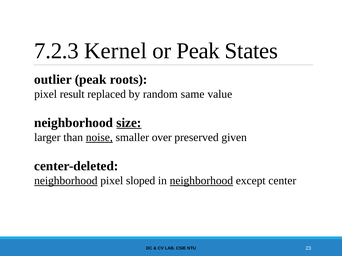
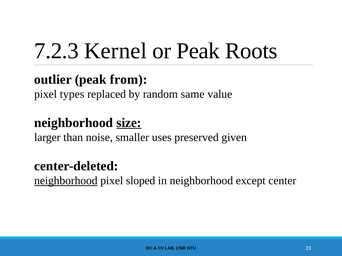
States: States -> Roots (251, 51)
roots: roots -> from (129, 80)
result: result -> types (72, 94)
noise underline: present -> none (99, 138)
over: over -> uses (162, 138)
neighborhood underline: present -> none (201, 181)
